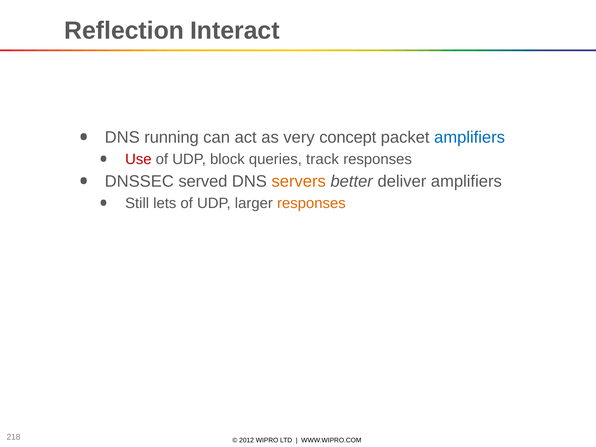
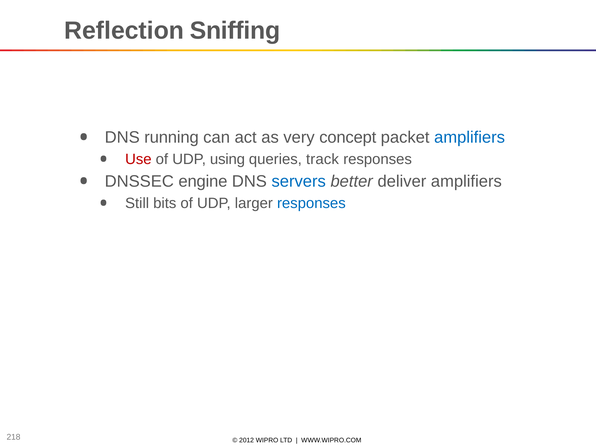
Interact: Interact -> Sniffing (235, 31)
block: block -> using (227, 159)
served: served -> engine (203, 181)
servers colour: orange -> blue (299, 181)
lets: lets -> bits (165, 203)
responses colour: orange -> blue (311, 203)
